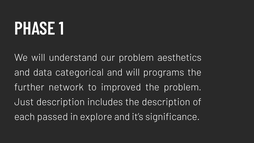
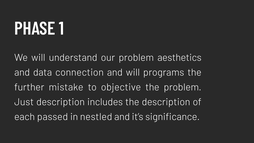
categorical: categorical -> connection (79, 72)
network: network -> mistake (66, 87)
improved: improved -> objective (121, 87)
explore: explore -> nestled (96, 117)
